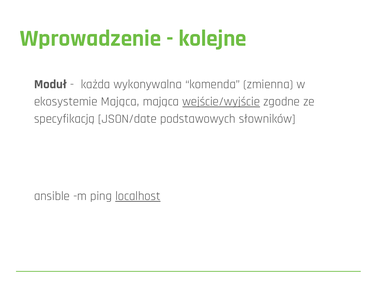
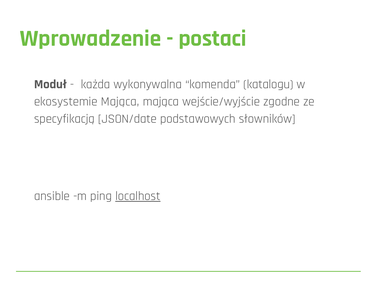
kolejne: kolejne -> postaci (213, 38)
zmienna: zmienna -> katalogu (268, 84)
wejście/wyjście underline: present -> none (221, 101)
